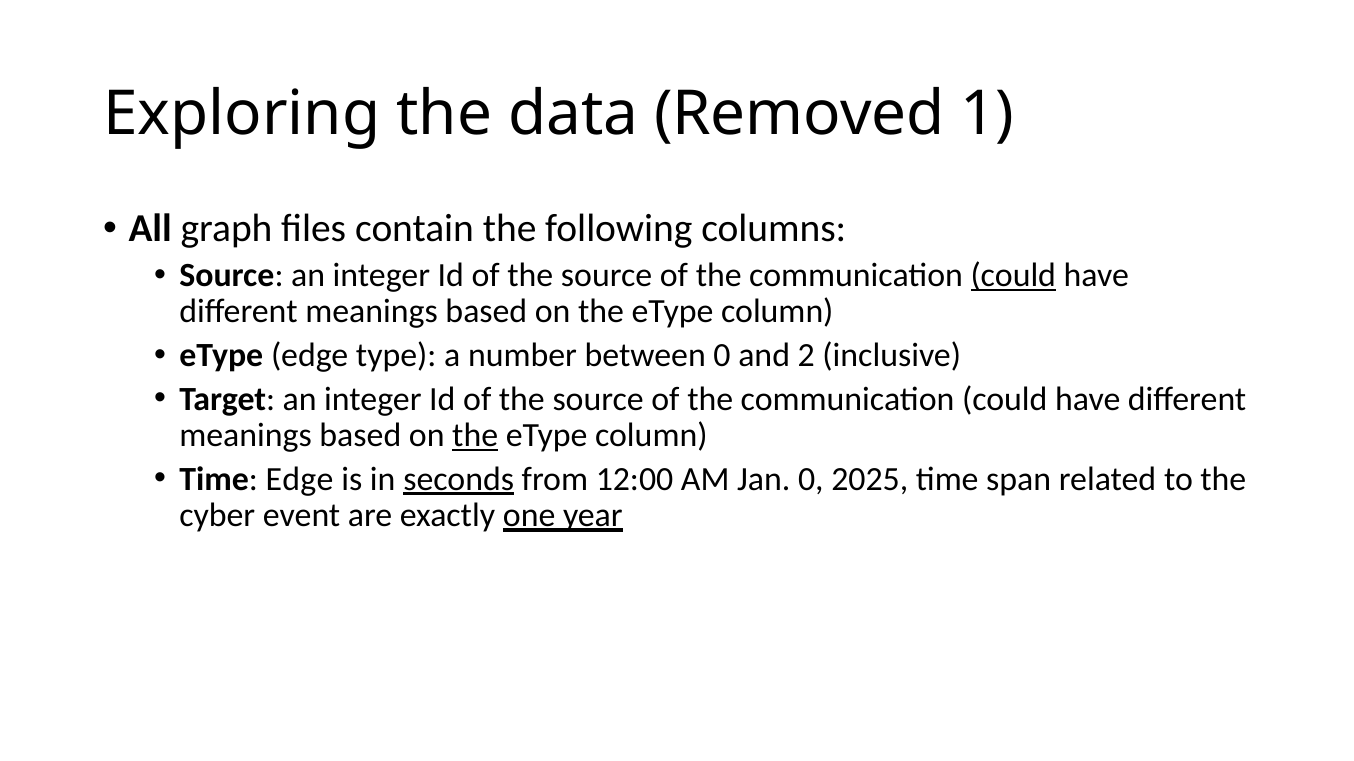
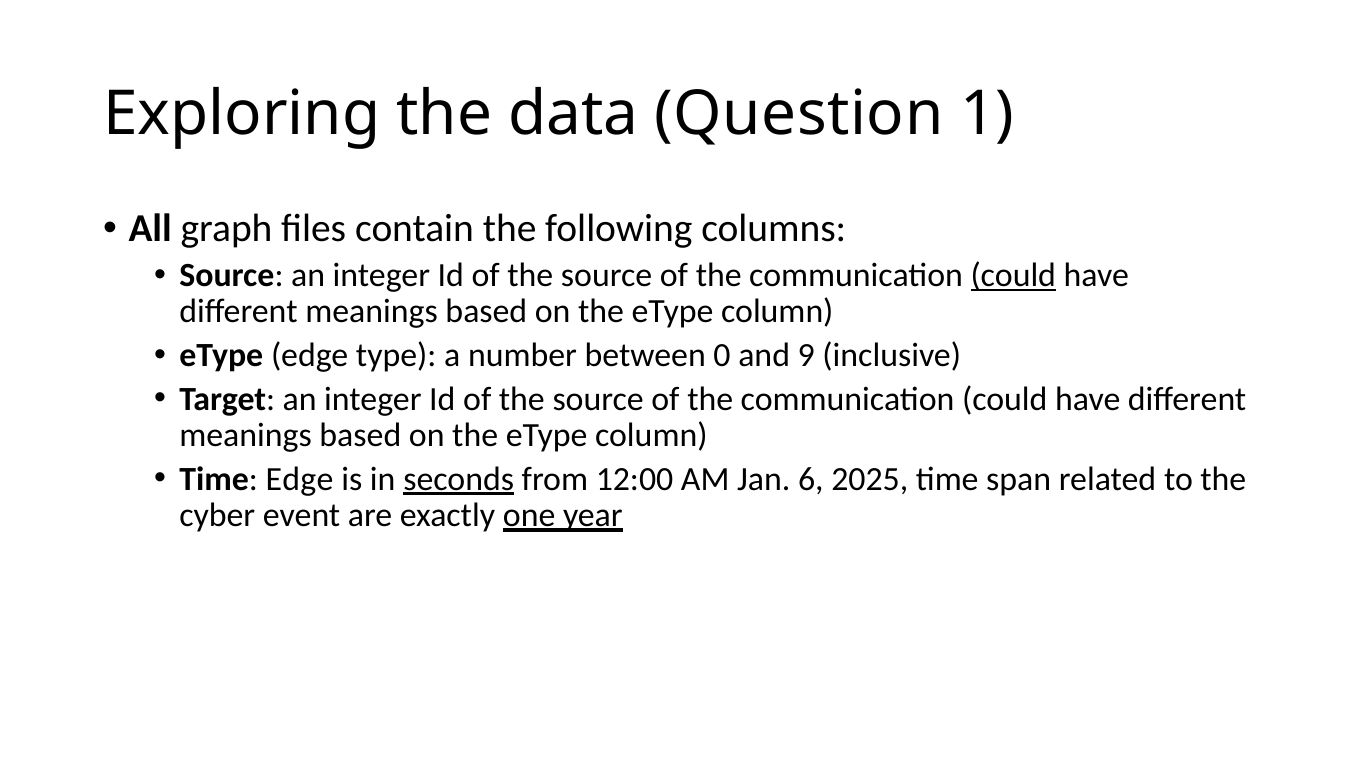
Removed: Removed -> Question (799, 114)
2: 2 -> 9 (806, 356)
the underline: present -> none (475, 436)
Jan 0: 0 -> 6 (811, 479)
